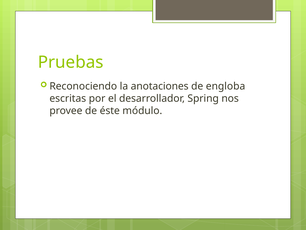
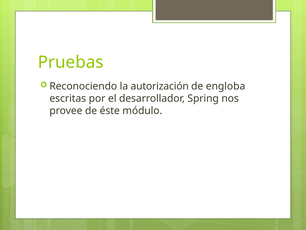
anotaciones: anotaciones -> autorización (160, 86)
